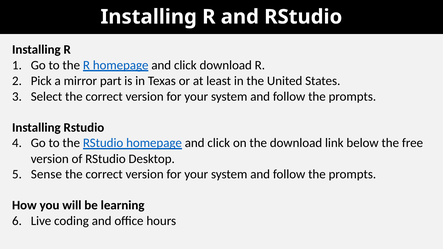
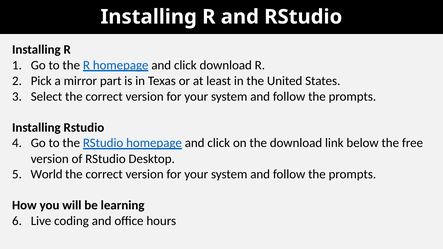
Sense: Sense -> World (47, 174)
